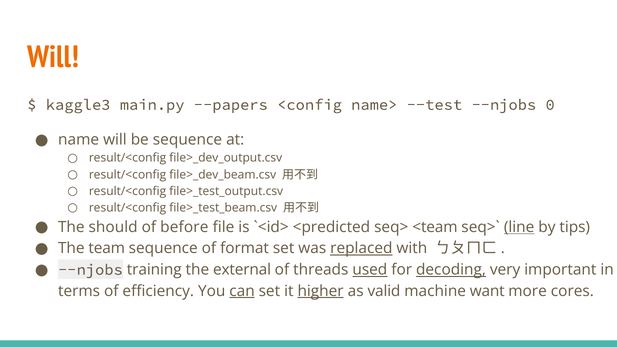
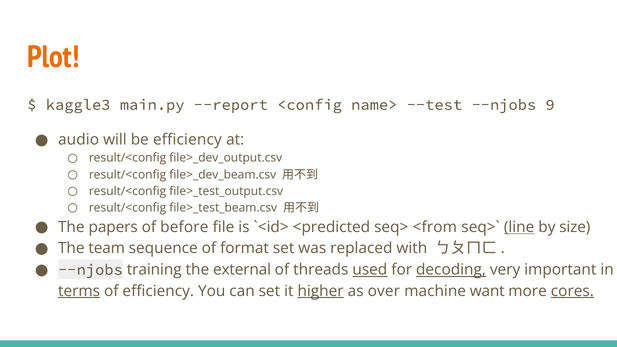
Will: Will -> Plot (53, 57)
--papers: --papers -> --report (231, 105)
0: 0 -> 9 (550, 105)
name: name -> audio (79, 140)
be sequence: sequence -> efficiency (187, 140)
should: should -> papers (113, 227)
<team: <team -> <from (435, 227)
tips: tips -> size (575, 227)
replaced underline: present -> none (361, 248)
terms underline: none -> present (79, 291)
can underline: present -> none (242, 291)
valid: valid -> over (384, 291)
cores underline: none -> present (572, 291)
